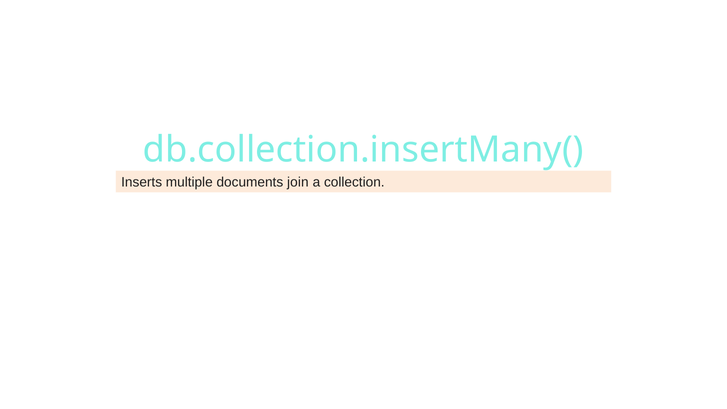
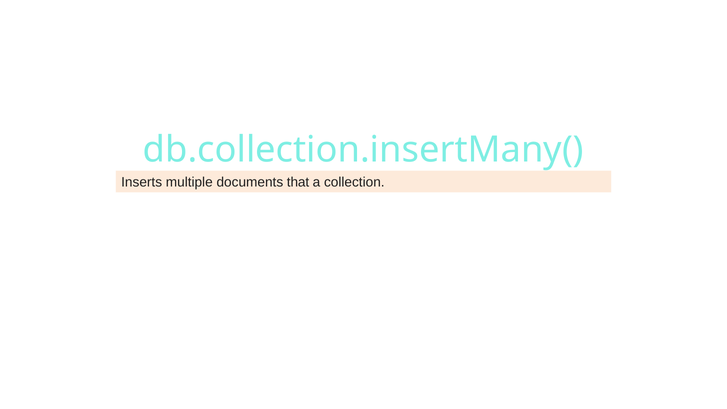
join: join -> that (298, 182)
